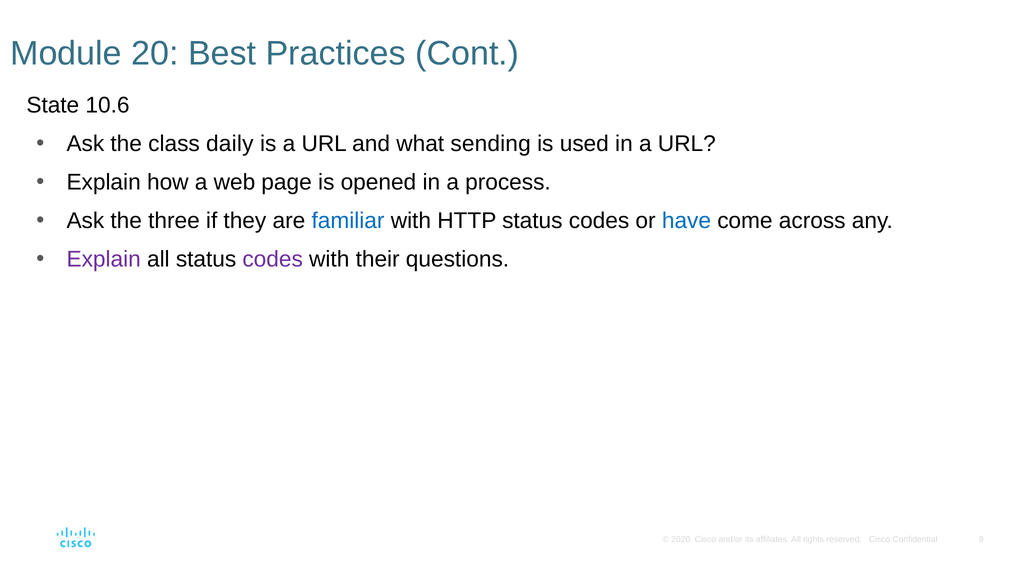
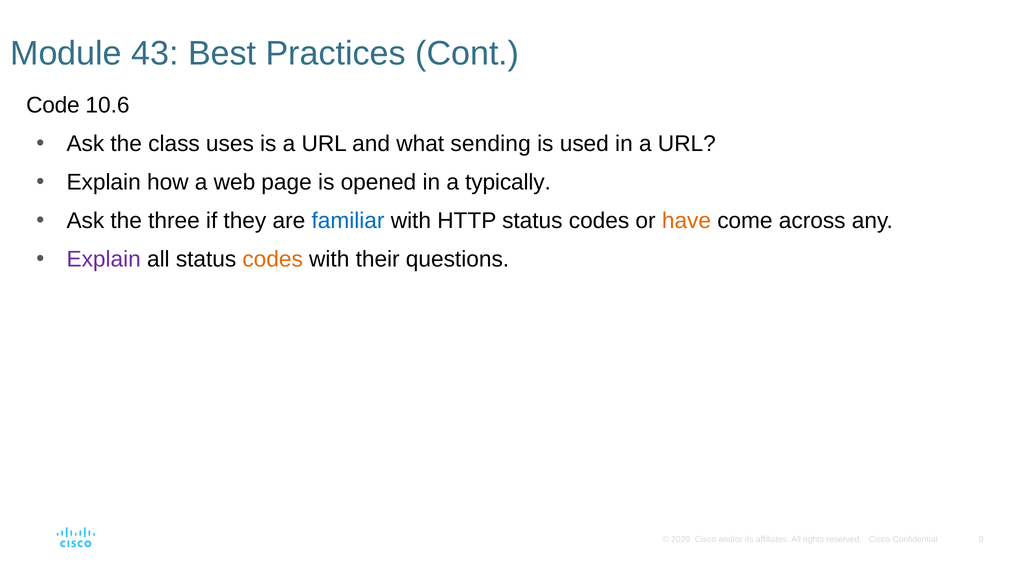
20: 20 -> 43 (155, 53)
State: State -> Code (53, 105)
daily: daily -> uses (230, 144)
process: process -> typically (508, 182)
have colour: blue -> orange (687, 221)
codes colour: purple -> orange (273, 259)
